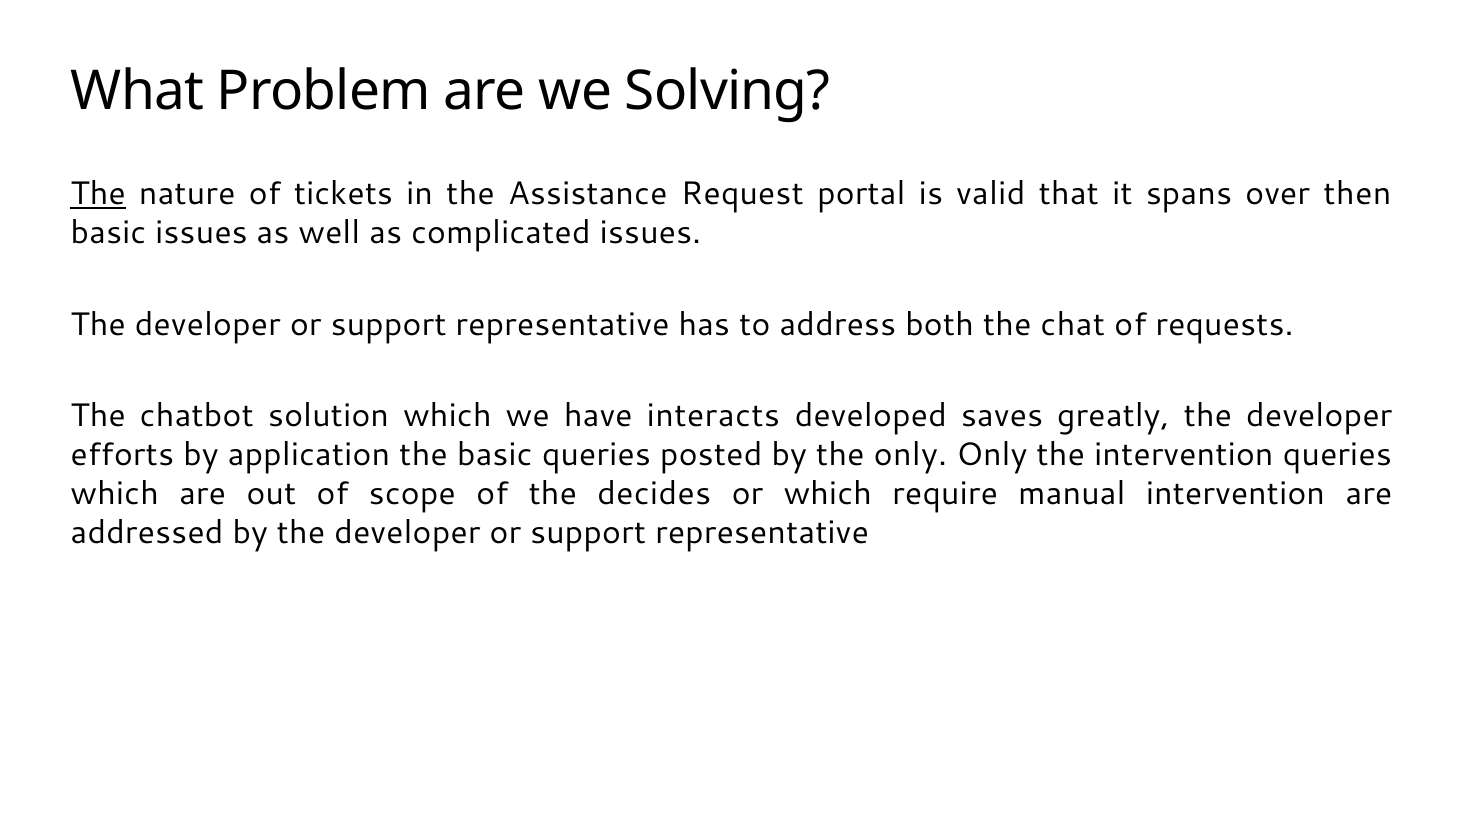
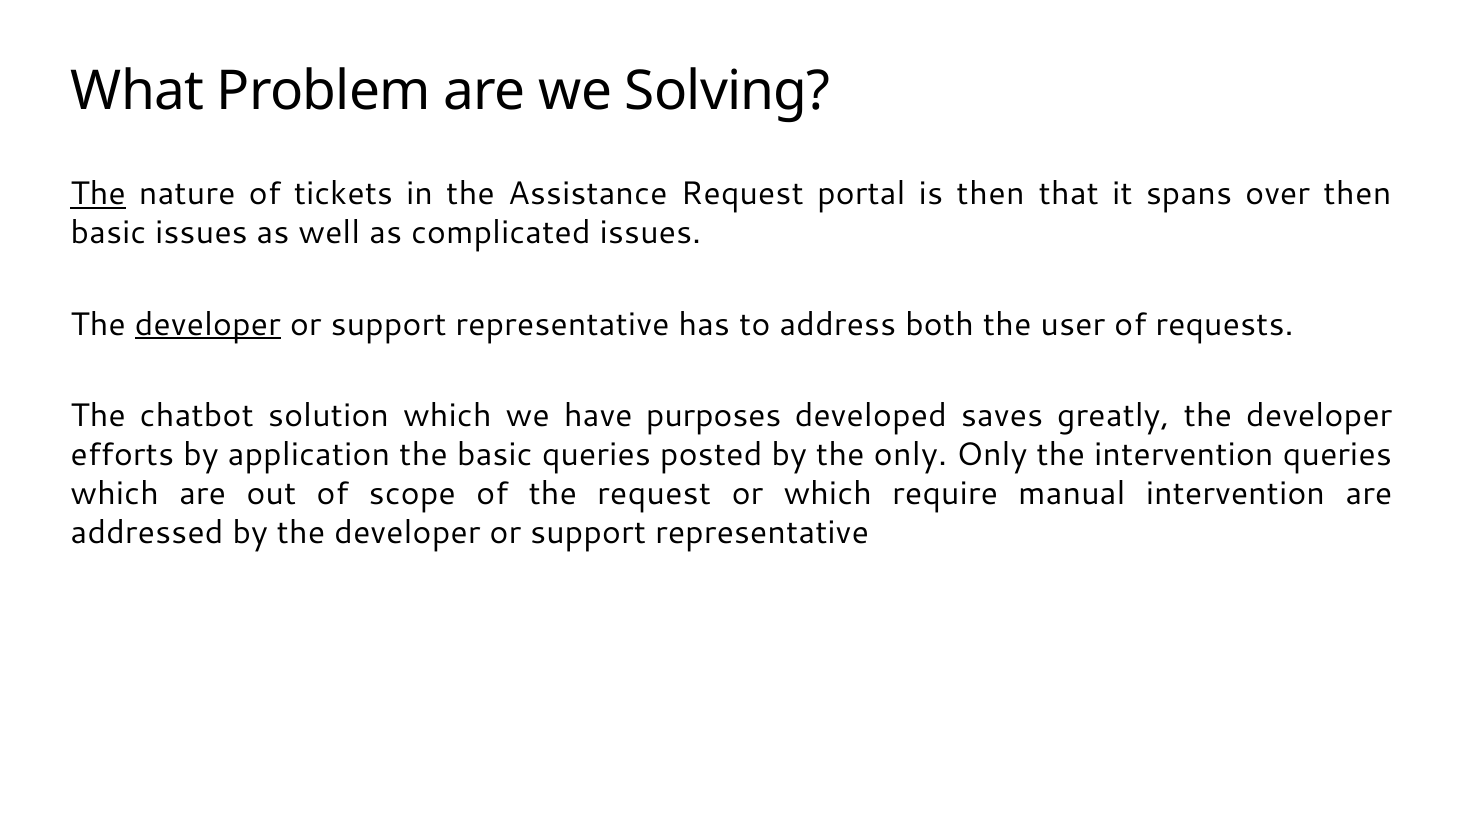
is valid: valid -> then (991, 194)
developer underline: none -> present (208, 324)
chat: chat -> user (1073, 324)
interacts: interacts -> purposes (714, 415)
the decides: decides -> request (654, 494)
